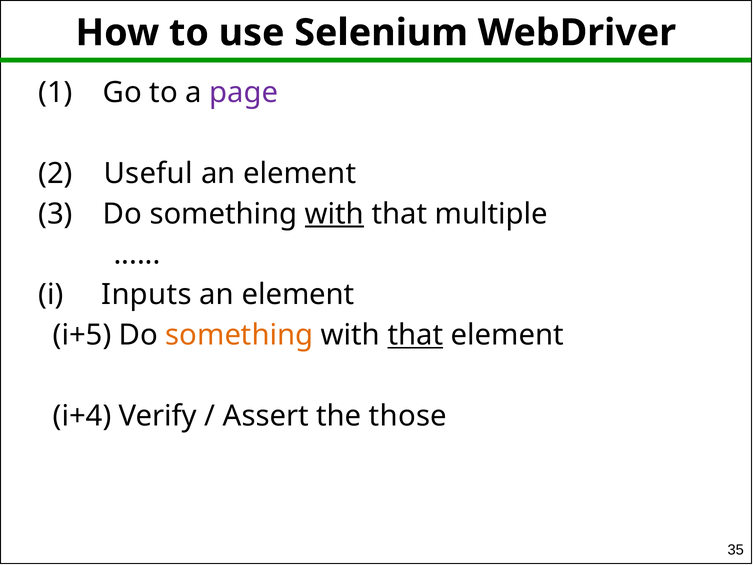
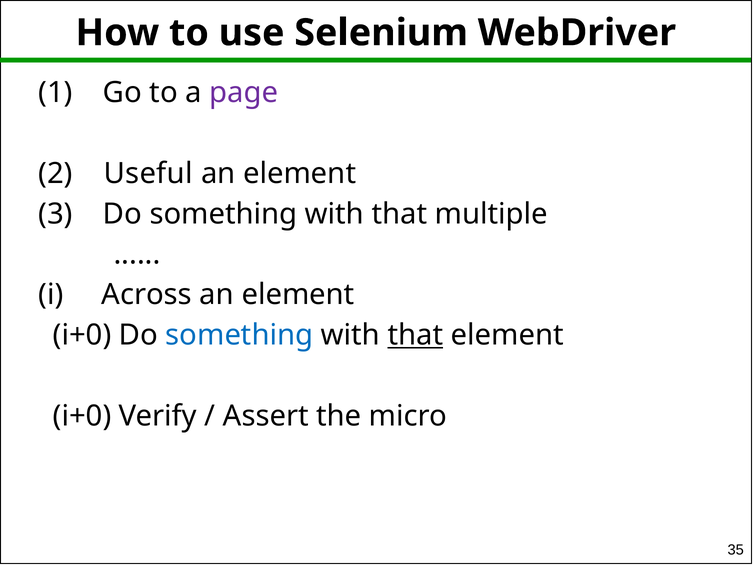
with underline: present -> none (334, 214)
Inputs: Inputs -> Across (147, 295)
i+5: i+5 -> i+0 (82, 335)
something colour: orange -> blue (239, 335)
i+4: i+4 -> i+0 (82, 416)
those: those -> micro (408, 416)
